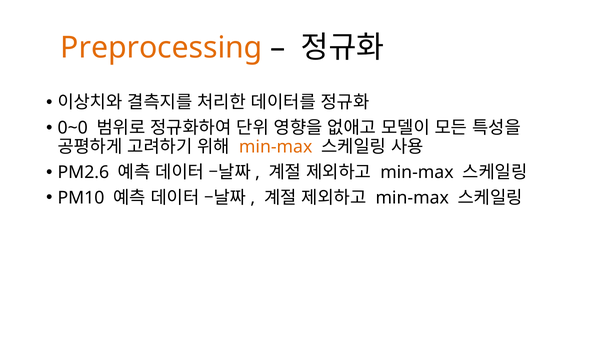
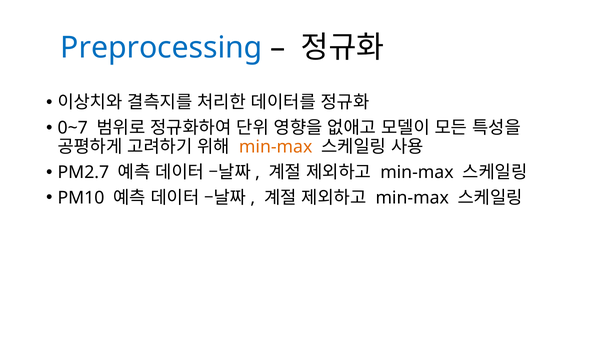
Preprocessing colour: orange -> blue (161, 48)
0~0: 0~0 -> 0~7 (73, 128)
PM2.6: PM2.6 -> PM2.7 (83, 172)
